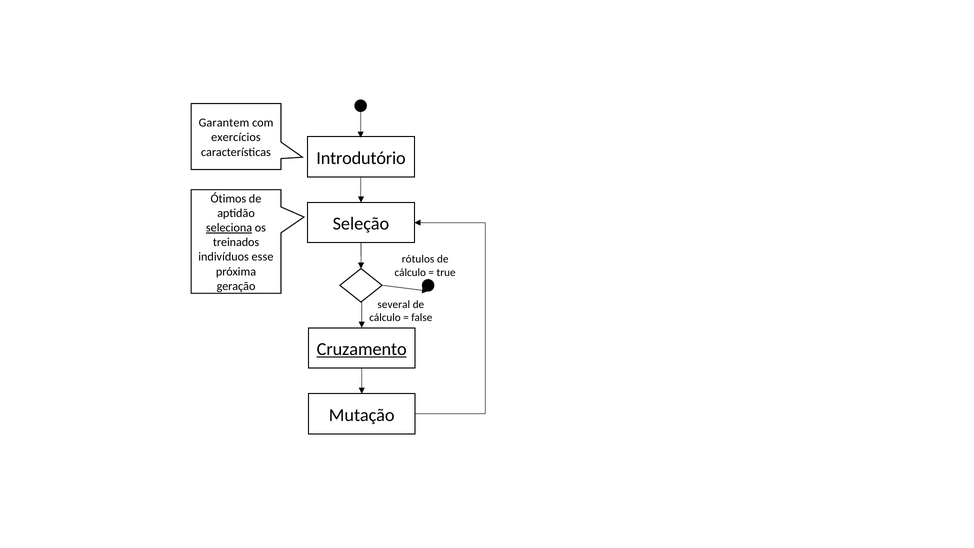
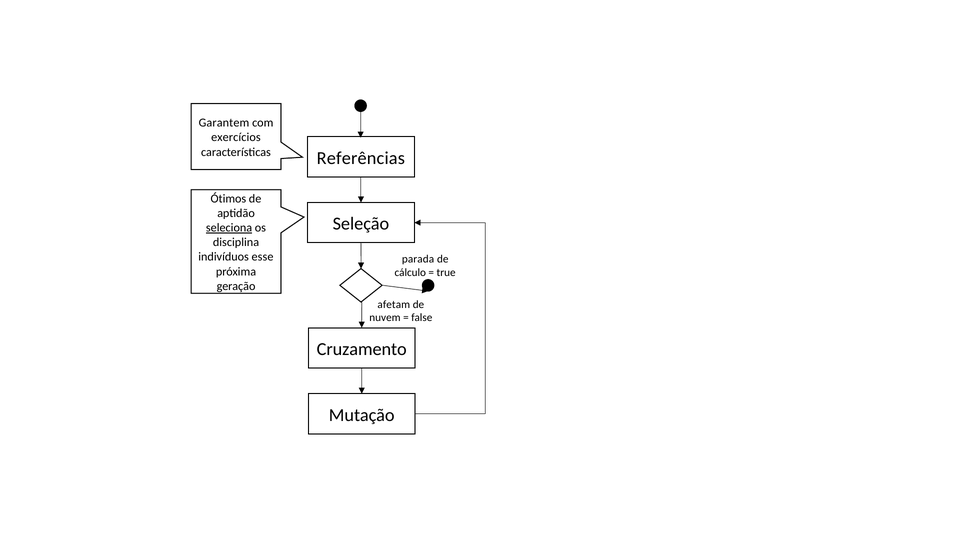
Introdutório: Introdutório -> Referências (361, 158)
treinados: treinados -> disciplina (236, 242)
rótulos: rótulos -> parada (418, 259)
several: several -> afetam (394, 304)
cálculo: cálculo -> nuvem (385, 318)
Cruzamento underline: present -> none (362, 349)
